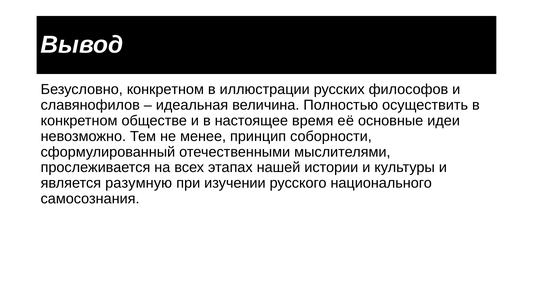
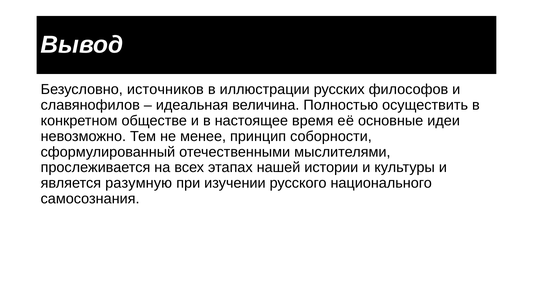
Безусловно конкретном: конкретном -> источников (165, 90)
